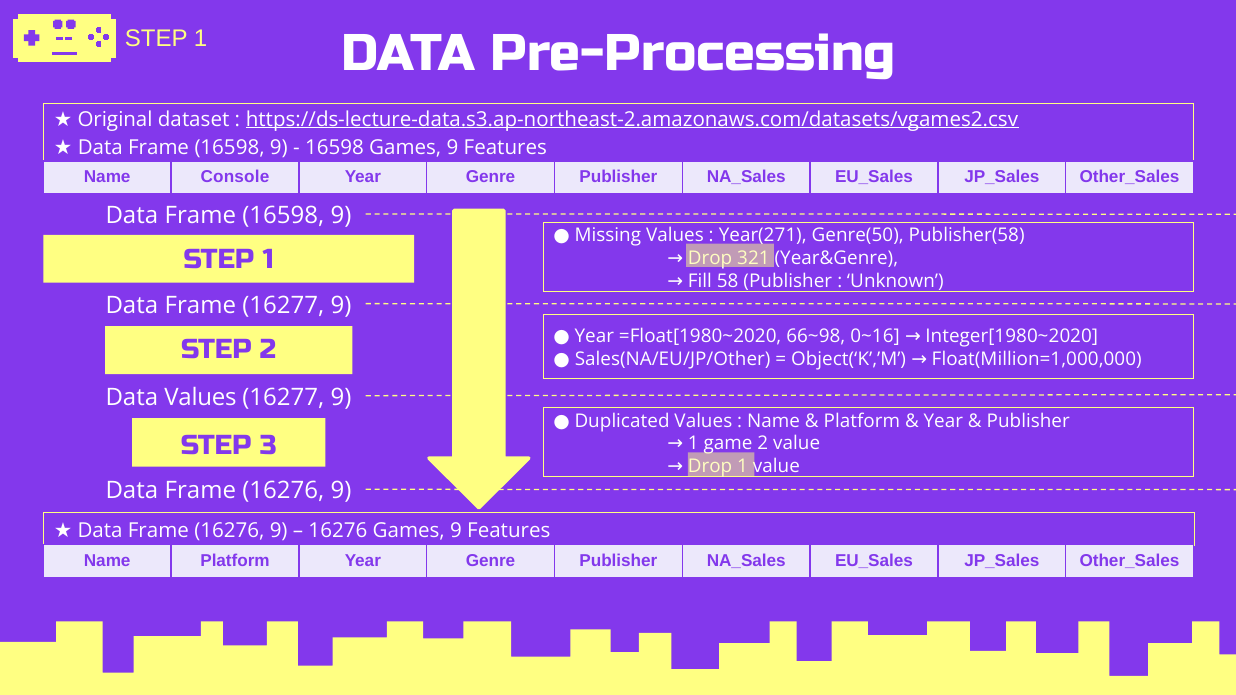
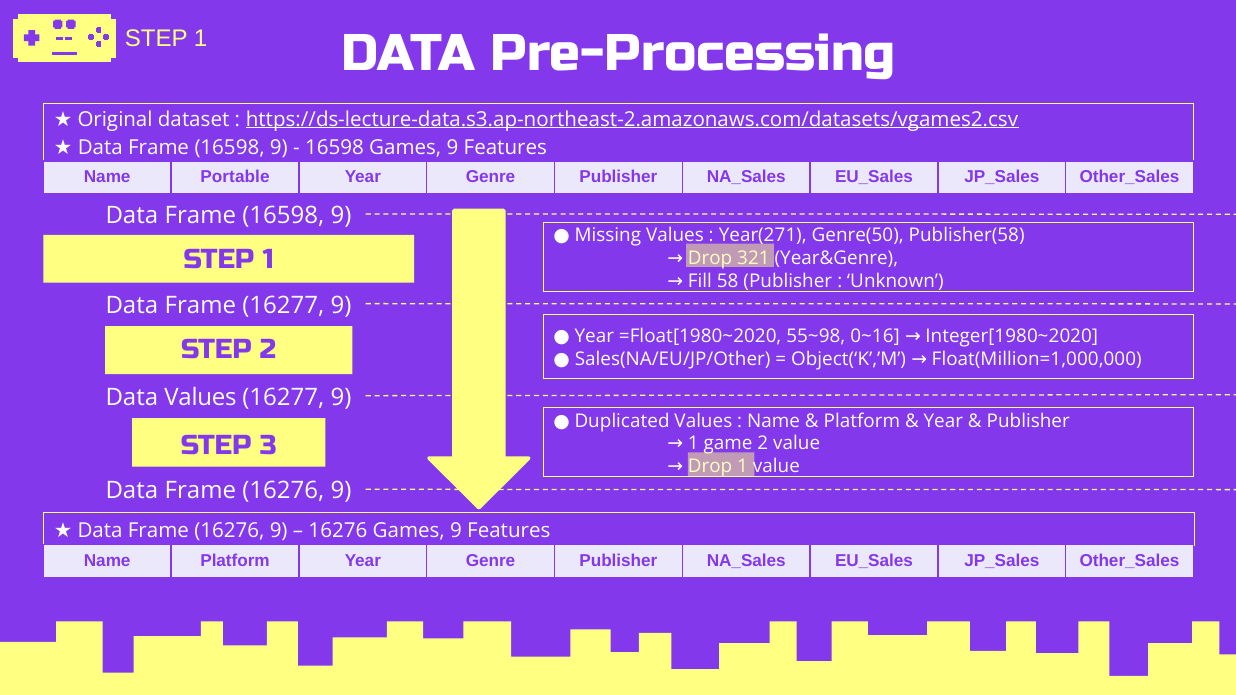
Console: Console -> Portable (235, 177)
66~98: 66~98 -> 55~98 (816, 337)
